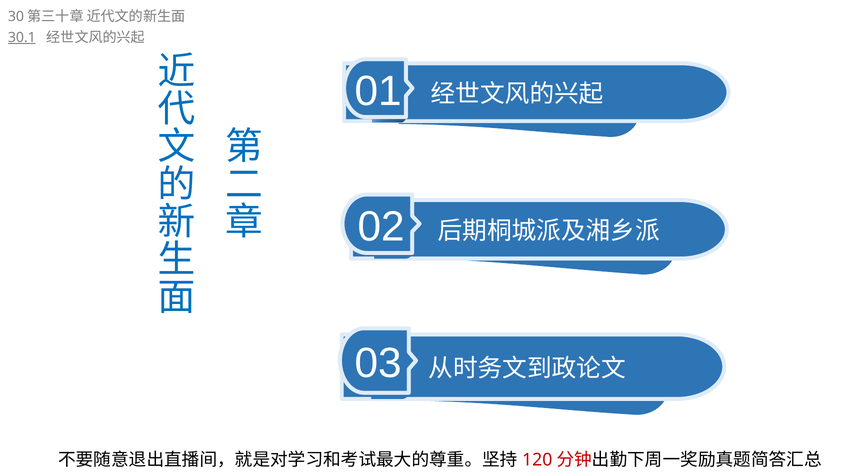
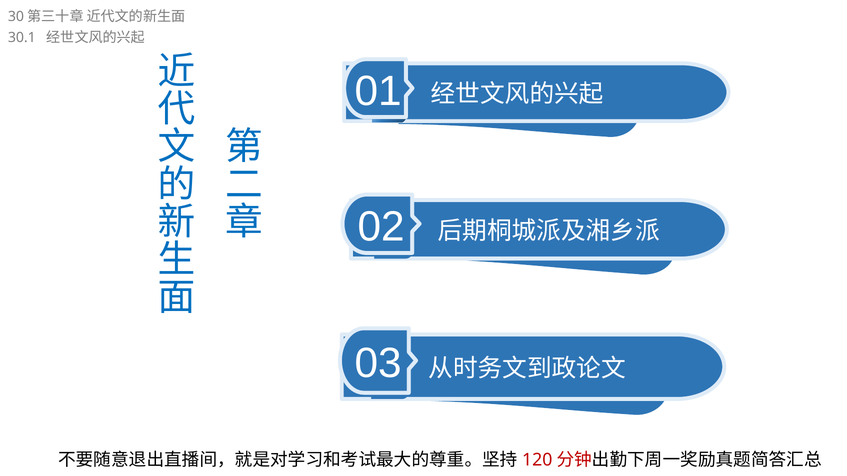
30.1 underline: present -> none (22, 38)
